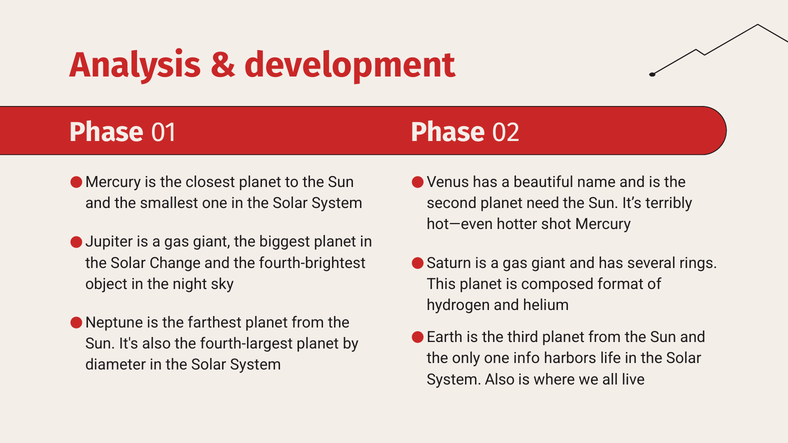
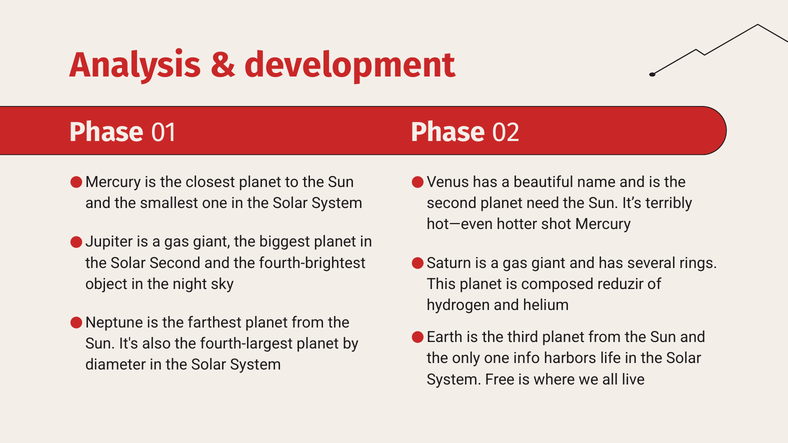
Solar Change: Change -> Second (175, 263)
format: format -> reduzir (621, 284)
System Also: Also -> Free (500, 380)
